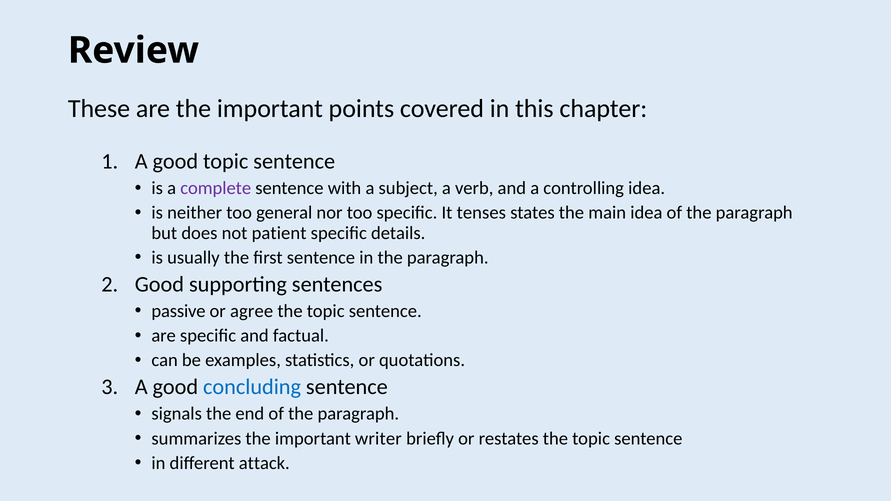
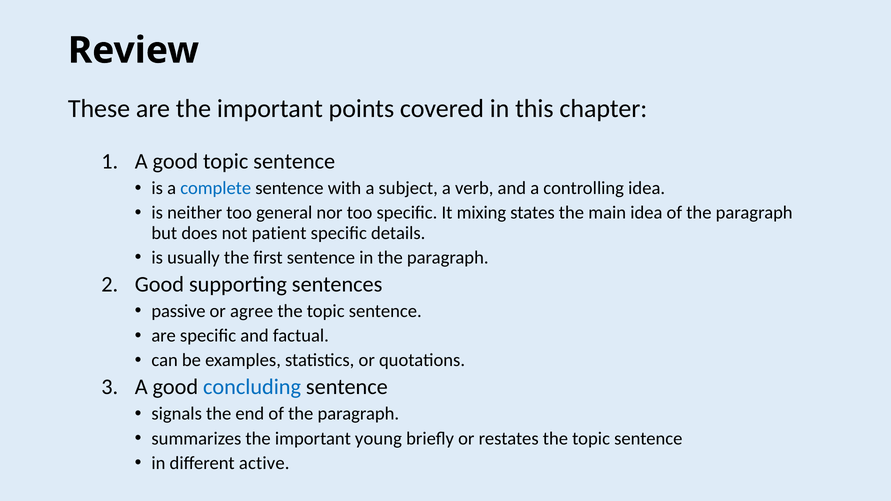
complete colour: purple -> blue (216, 188)
tenses: tenses -> mixing (481, 213)
writer: writer -> young (378, 439)
attack: attack -> active (264, 463)
